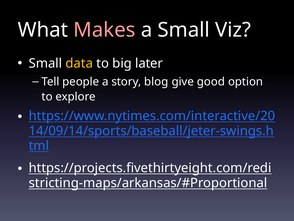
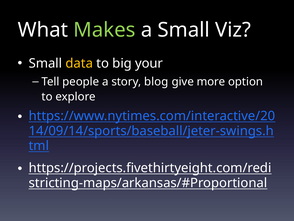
Makes colour: pink -> light green (104, 30)
later: later -> your (149, 63)
good: good -> more (211, 81)
